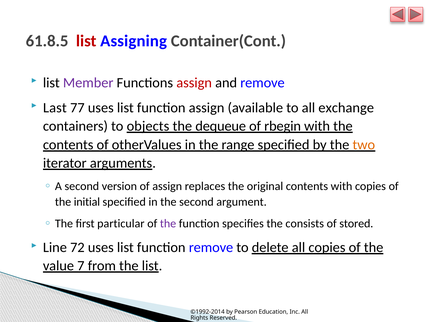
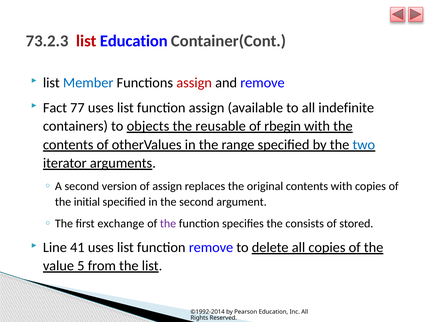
61.8.5: 61.8.5 -> 73.2.3 (47, 41)
list Assigning: Assigning -> Education (134, 41)
Member colour: purple -> blue (88, 83)
Last: Last -> Fact (55, 108)
exchange: exchange -> indefinite (346, 108)
dequeue: dequeue -> reusable (221, 126)
two colour: orange -> blue (364, 145)
particular: particular -> exchange (121, 224)
72: 72 -> 41 (77, 248)
7: 7 -> 5 (81, 266)
